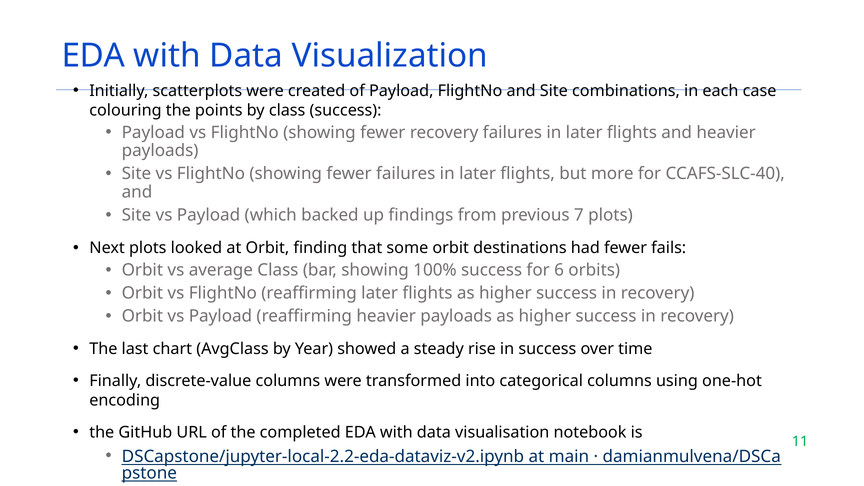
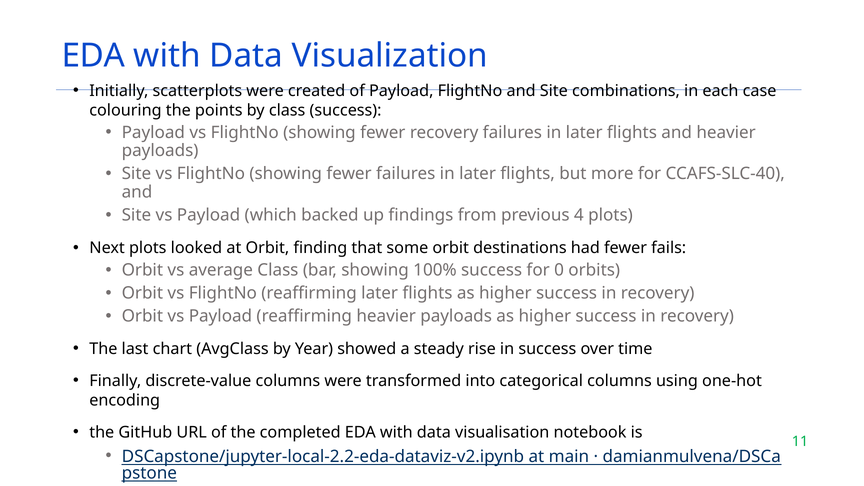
7: 7 -> 4 (579, 215)
6: 6 -> 0 (559, 270)
